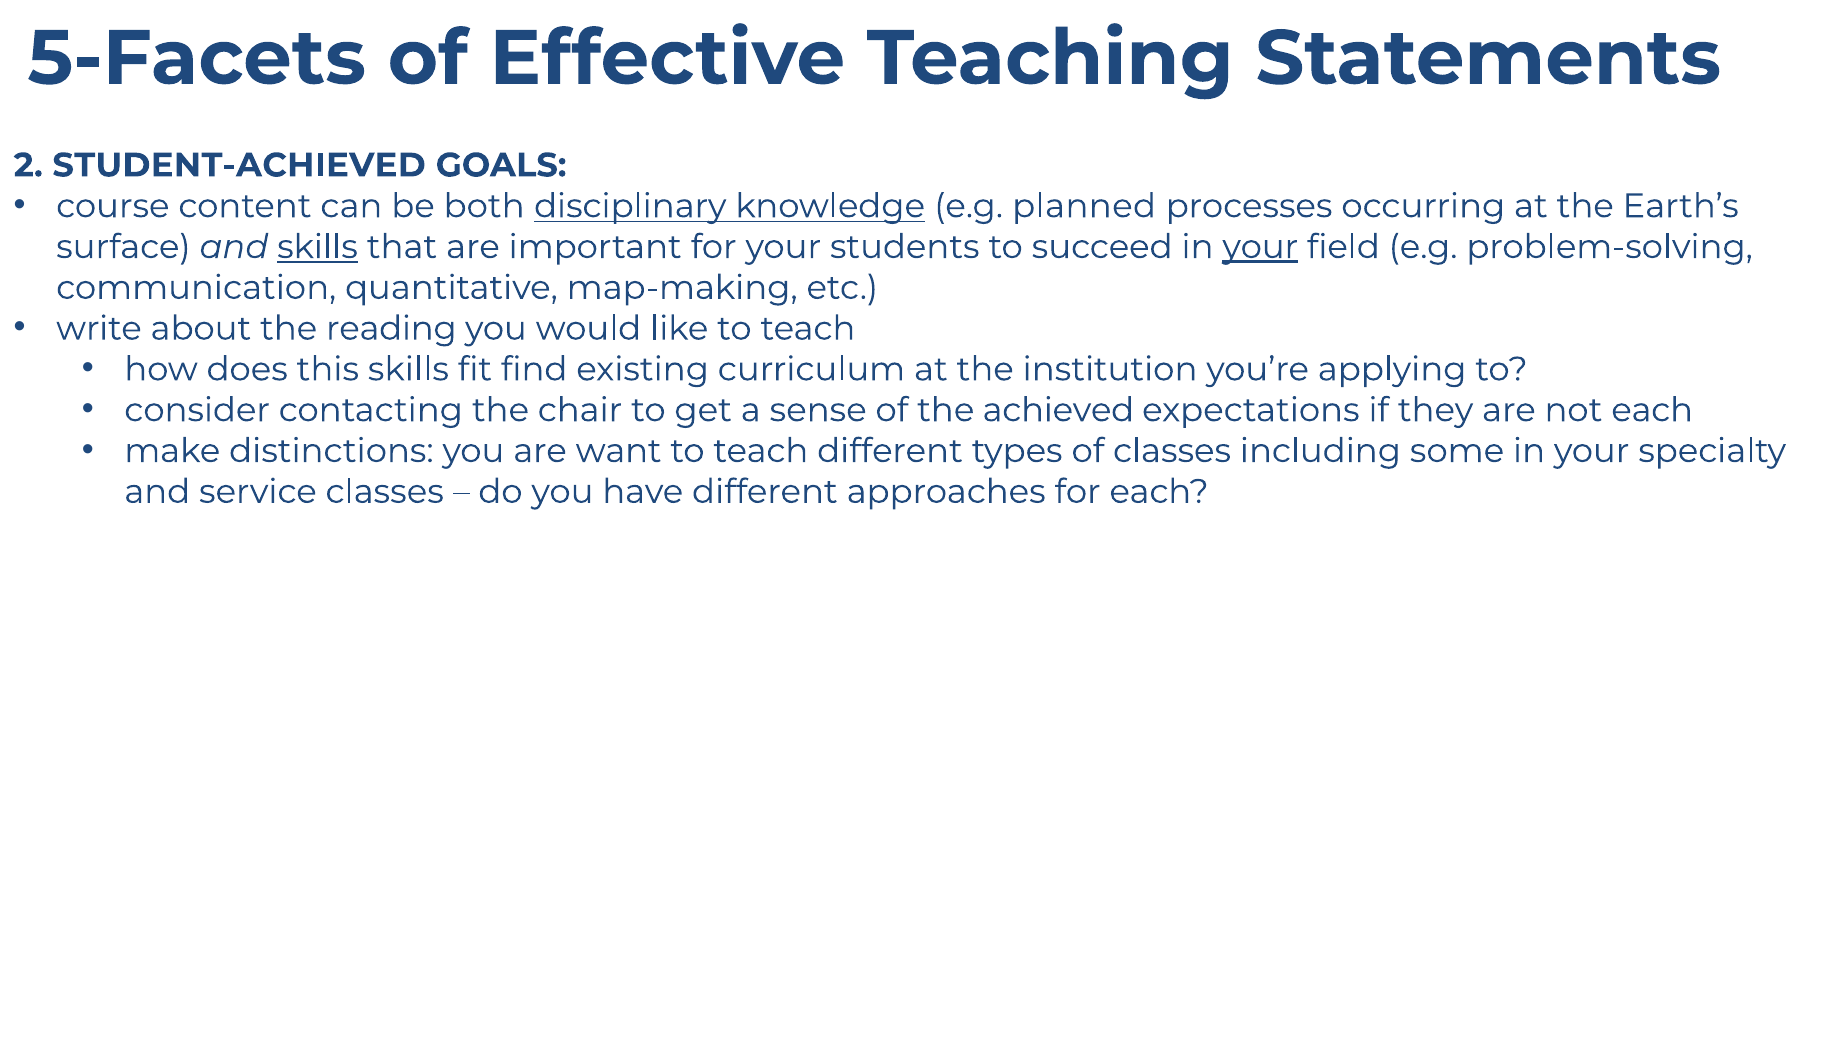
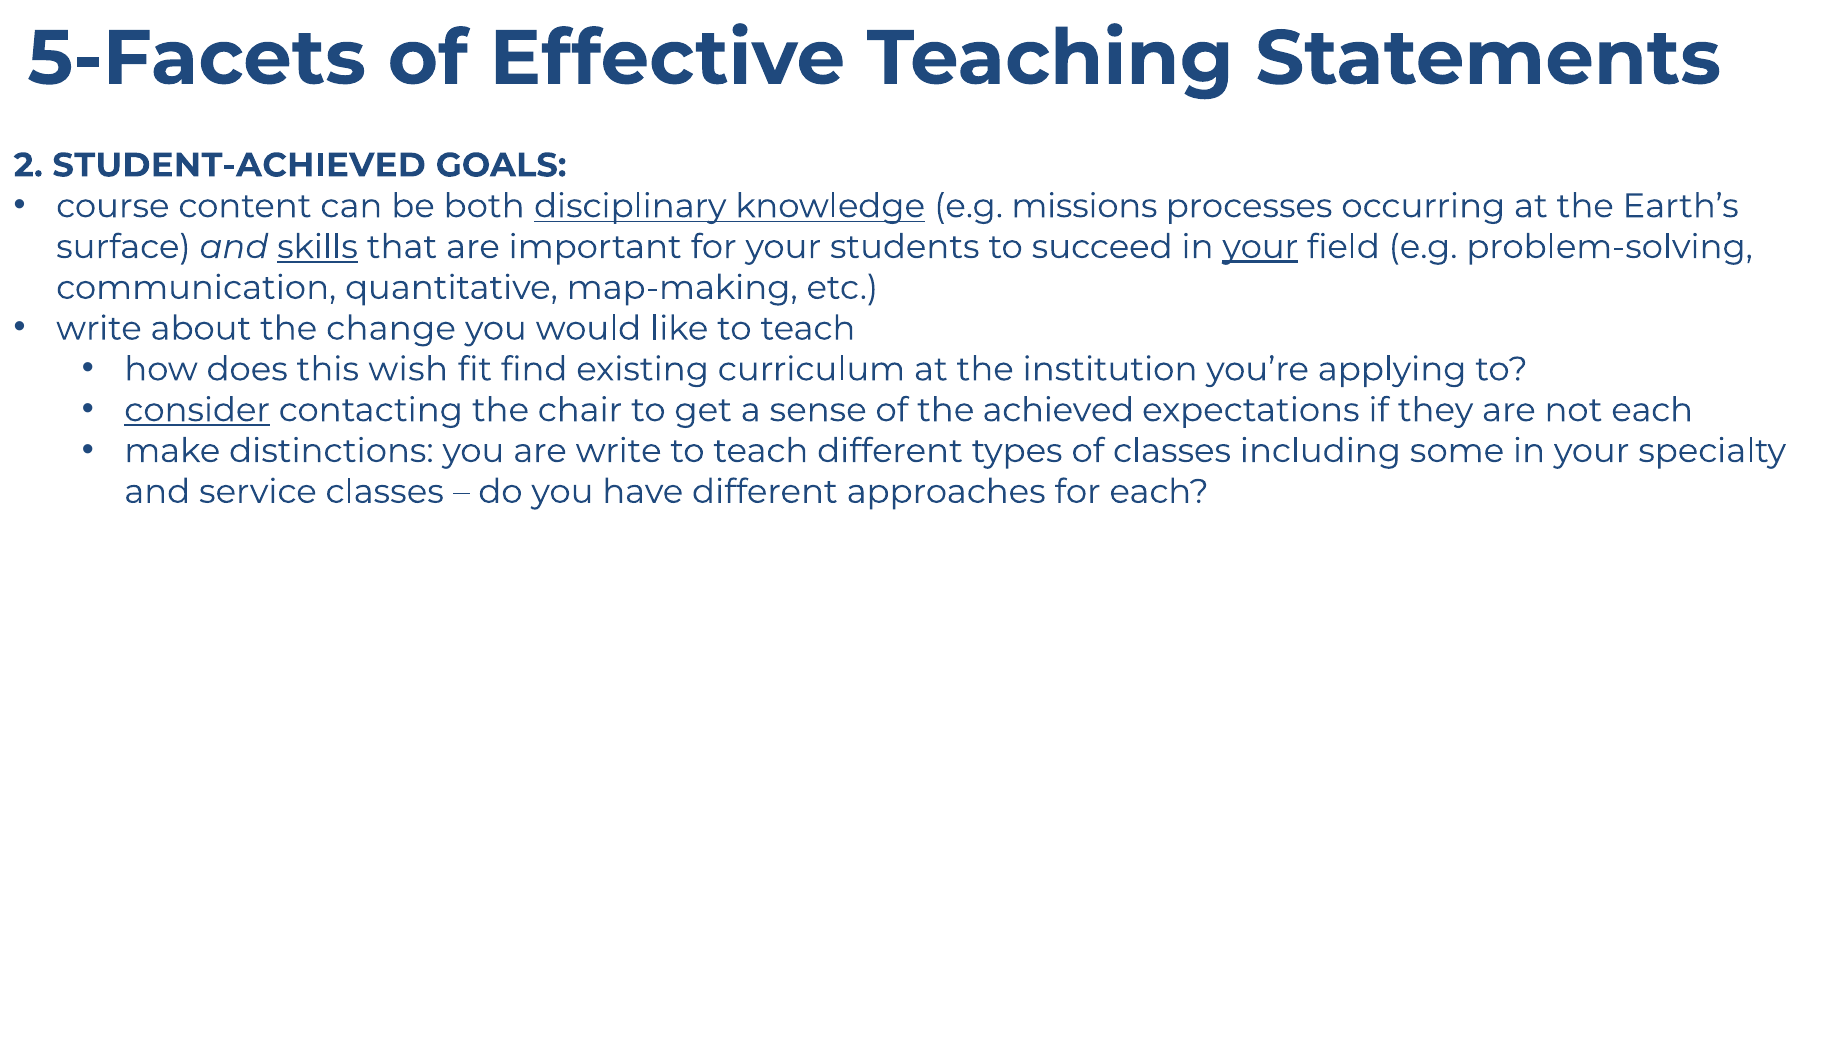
planned: planned -> missions (1084, 206)
reading: reading -> change (391, 328)
this skills: skills -> wish (408, 369)
consider underline: none -> present (197, 410)
are want: want -> write (619, 451)
